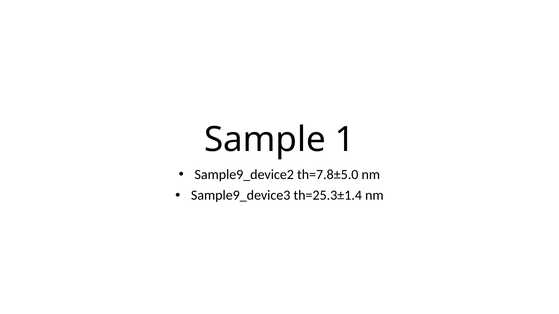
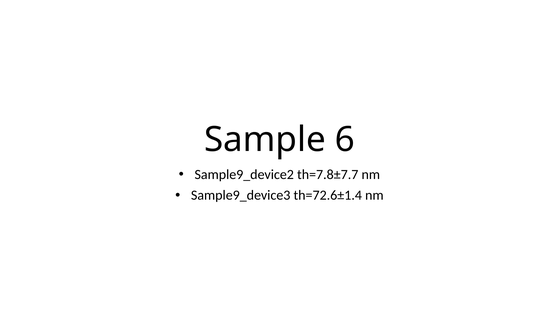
1: 1 -> 6 (345, 140)
th=7.8±5.0: th=7.8±5.0 -> th=7.8±7.7 (328, 175)
th=25.3±1.4: th=25.3±1.4 -> th=72.6±1.4 (328, 196)
